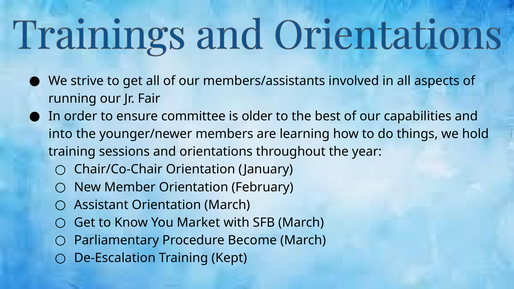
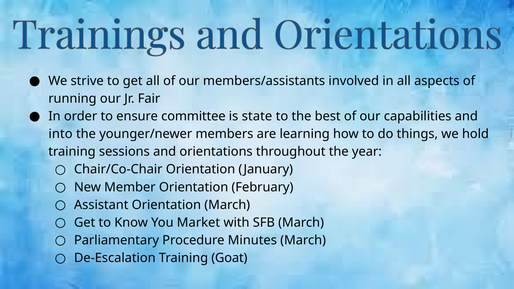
older: older -> state (257, 116)
Become: Become -> Minutes (252, 240)
Kept: Kept -> Goat (229, 258)
